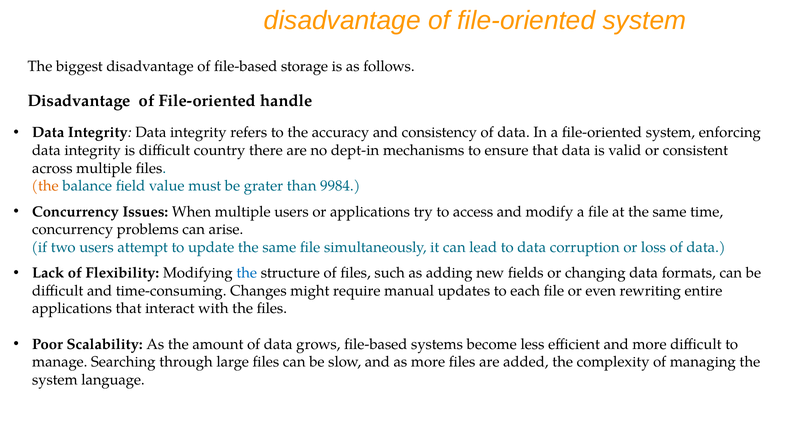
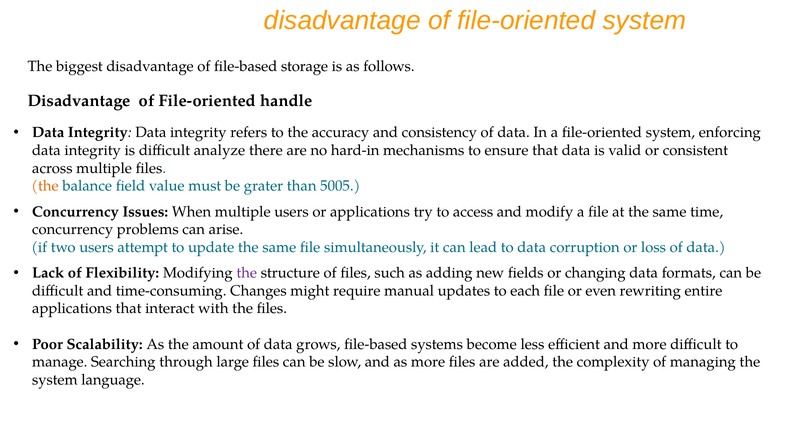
country: country -> analyze (220, 150)
dept-in: dept-in -> hard-in (355, 150)
9984: 9984 -> 5005 (340, 186)
the colour: blue -> purple (247, 273)
